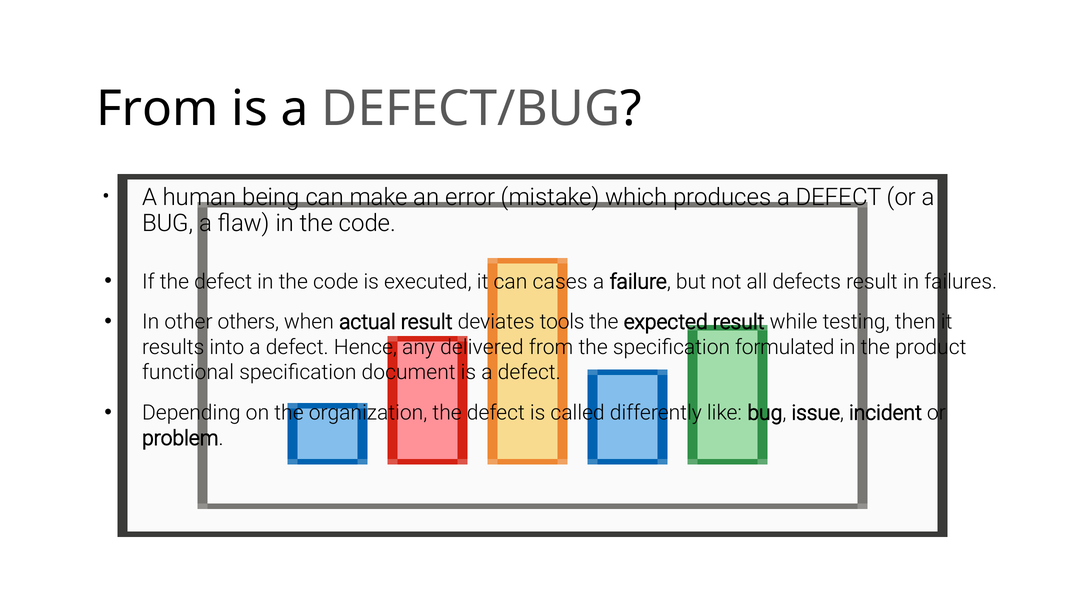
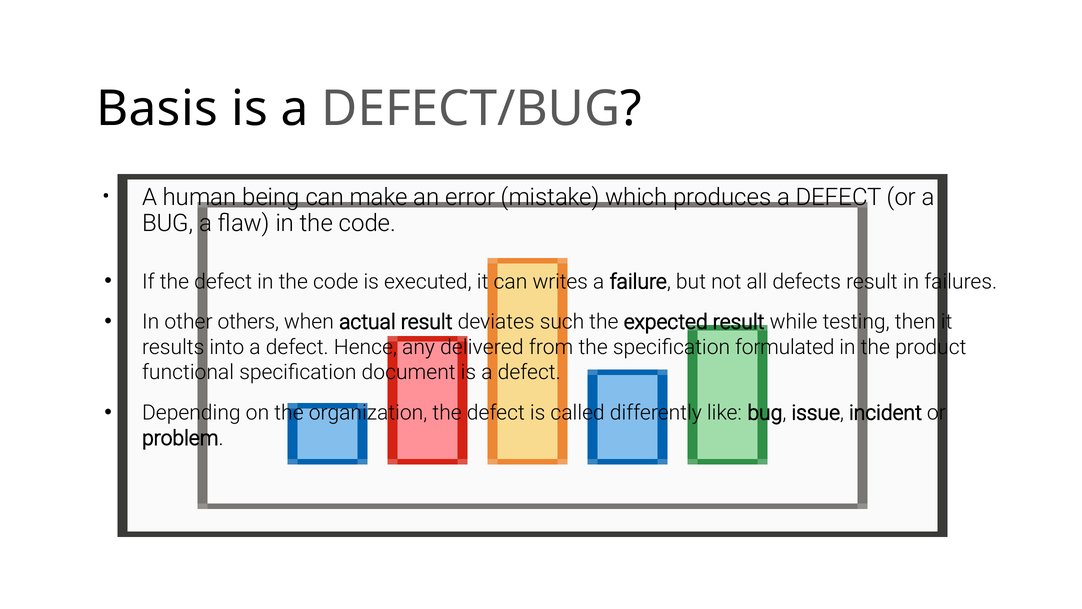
From: From -> Basis (157, 109)
cases: cases -> writes (560, 281)
tools: tools -> such (562, 322)
